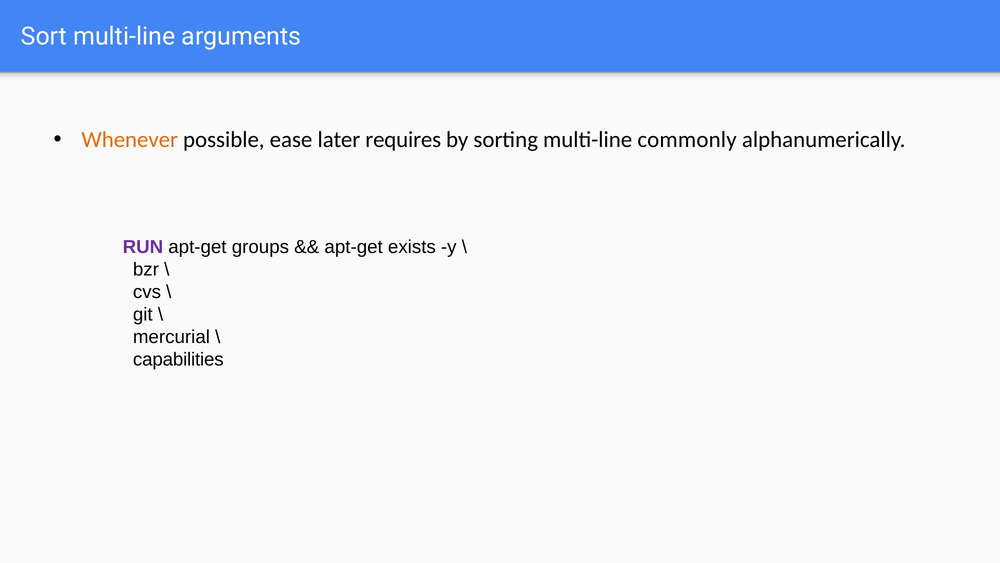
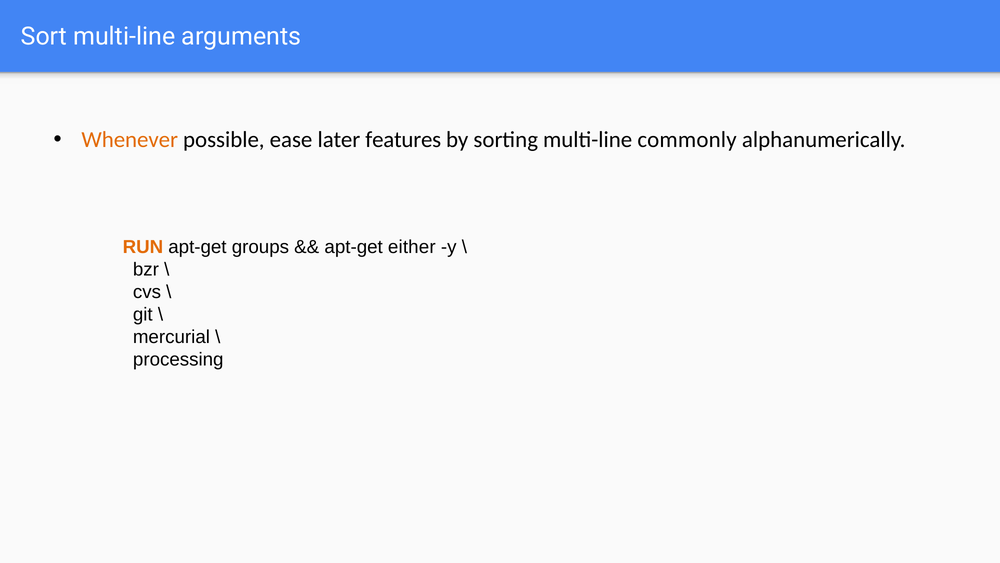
requires: requires -> features (403, 140)
RUN colour: purple -> orange (143, 247)
exists: exists -> either (412, 247)
capabilities: capabilities -> processing (178, 359)
